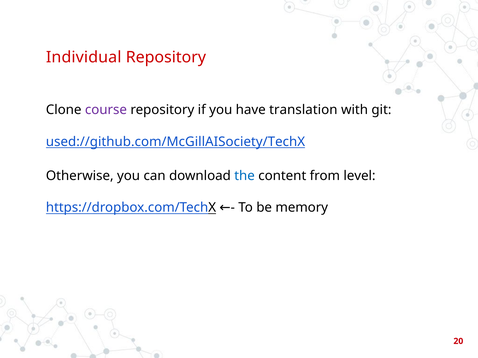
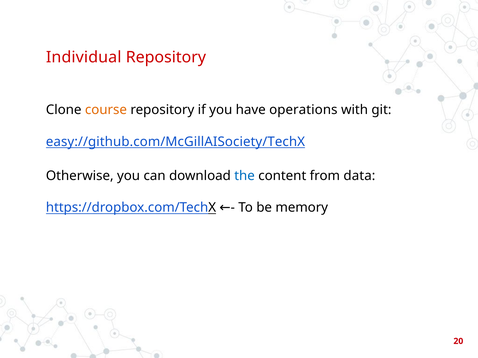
course colour: purple -> orange (106, 110)
translation: translation -> operations (303, 110)
used://github.com/McGillAISociety/TechX: used://github.com/McGillAISociety/TechX -> easy://github.com/McGillAISociety/TechX (175, 142)
level: level -> data (359, 176)
